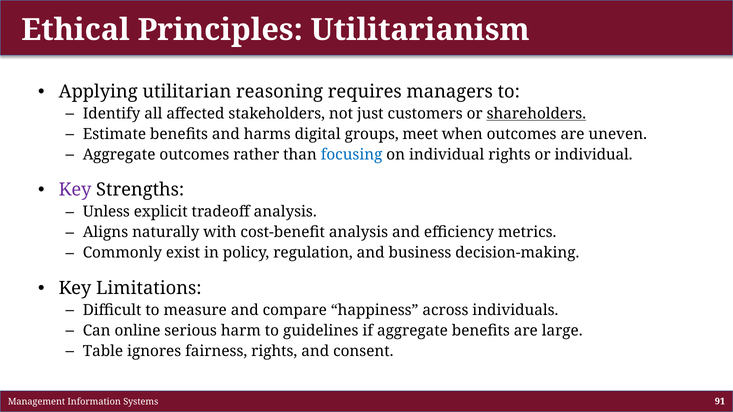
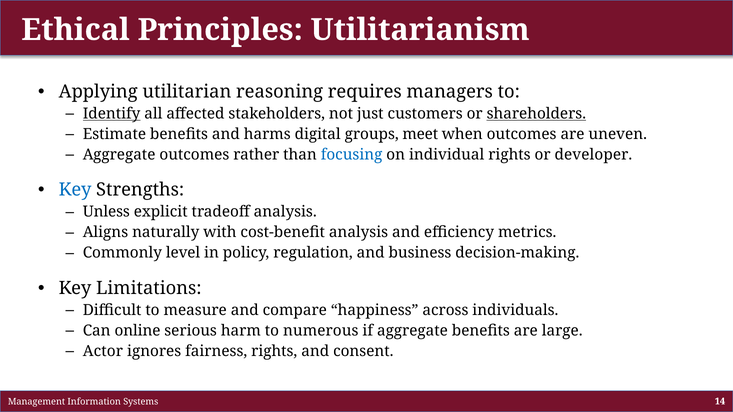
Identify underline: none -> present (112, 114)
or individual: individual -> developer (593, 155)
Key colour: purple -> blue (75, 190)
exist: exist -> level (183, 253)
guidelines: guidelines -> numerous (321, 331)
Table: Table -> Actor (103, 351)
91: 91 -> 14 (720, 402)
